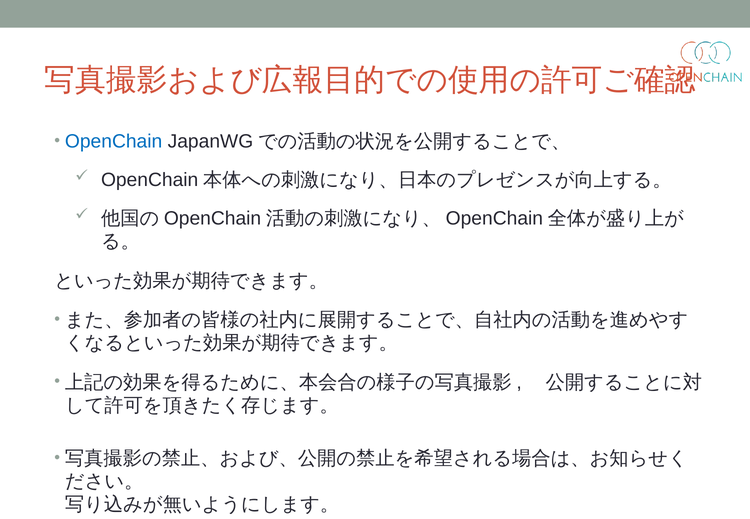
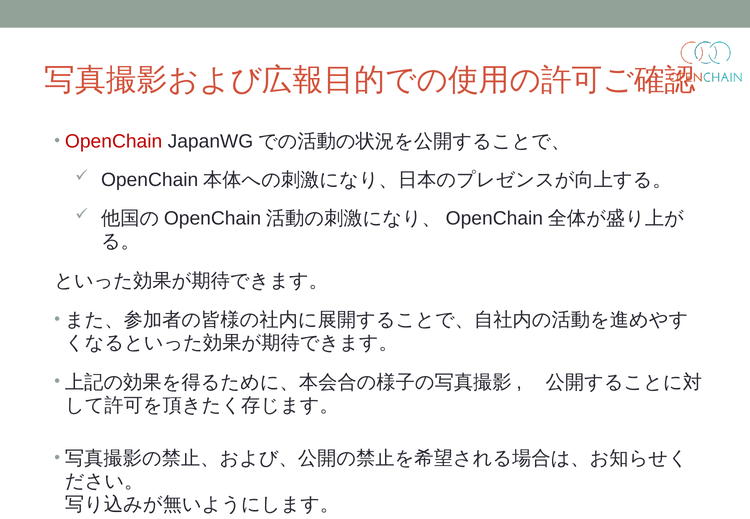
OpenChain colour: blue -> red (114, 142)
